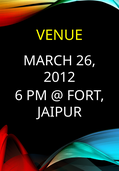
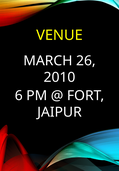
2012: 2012 -> 2010 (59, 78)
